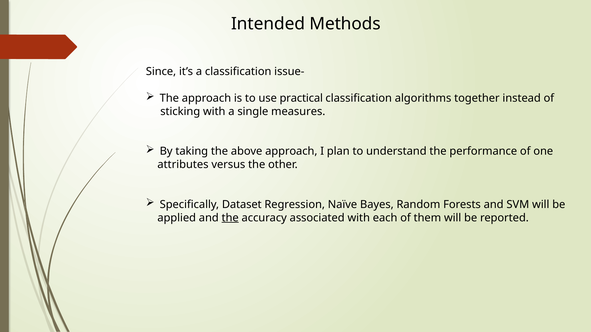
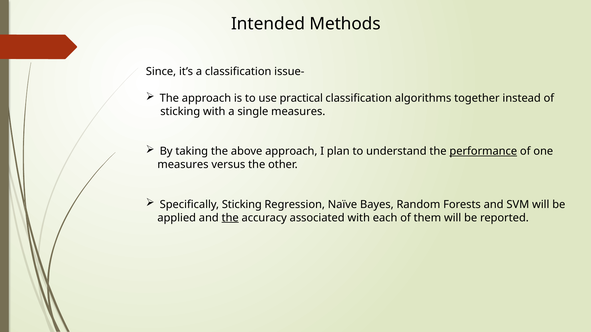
performance underline: none -> present (483, 152)
attributes: attributes -> measures (183, 165)
Specifically Dataset: Dataset -> Sticking (242, 205)
